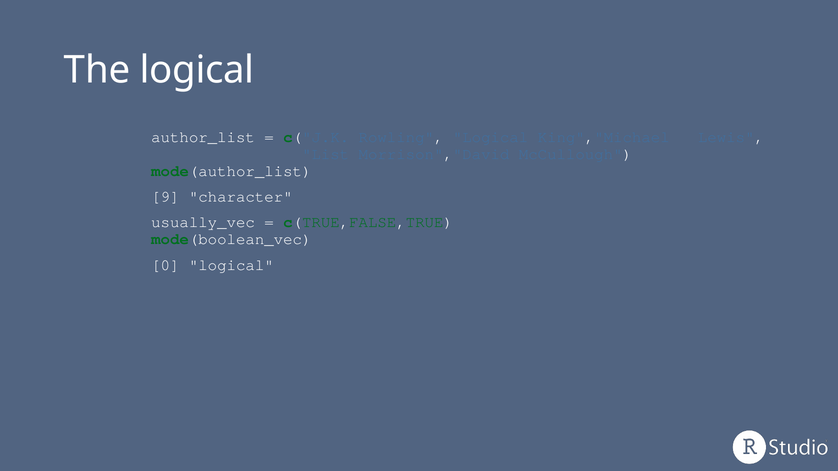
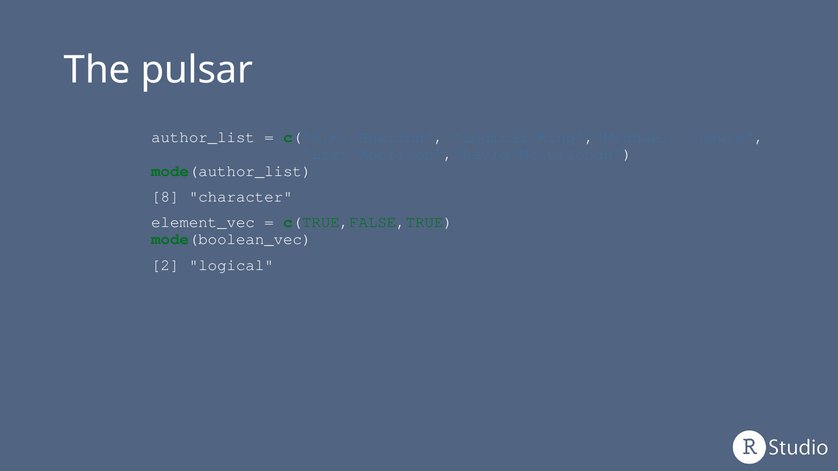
The logical: logical -> pulsar (197, 70)
9: 9 -> 8 (165, 197)
usually_vec: usually_vec -> element_vec (203, 222)
0: 0 -> 2 (165, 265)
